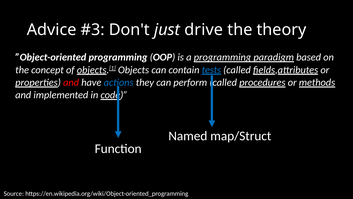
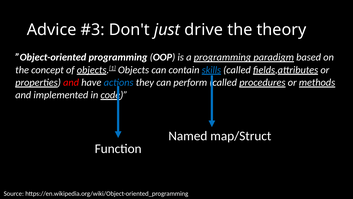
tests: tests -> skills (211, 70)
